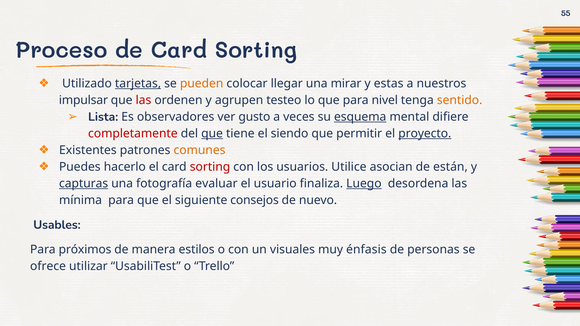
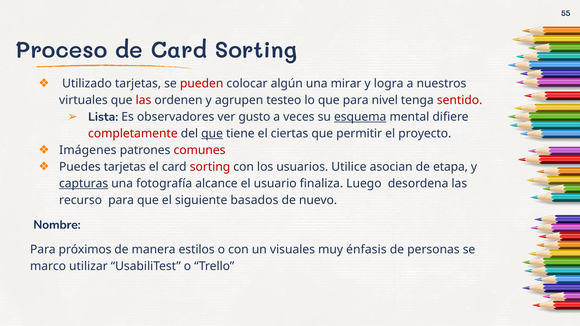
tarjetas underline: present -> none (138, 84)
pueden colour: orange -> red (202, 84)
llegar: llegar -> algún (287, 84)
estas: estas -> logra (389, 84)
impulsar: impulsar -> virtuales (83, 100)
sentido colour: orange -> red (460, 100)
siendo: siendo -> ciertas (290, 134)
proyecto underline: present -> none (425, 134)
Existentes: Existentes -> Imágenes (88, 150)
comunes colour: orange -> red (200, 150)
Puedes hacerlo: hacerlo -> tarjetas (125, 167)
están: están -> etapa (450, 167)
evaluar: evaluar -> alcance (216, 184)
Luego underline: present -> none (364, 184)
mínima: mínima -> recurso (81, 200)
consejos: consejos -> basados (254, 200)
Usables: Usables -> Nombre (57, 225)
ofrece: ofrece -> marco (48, 266)
